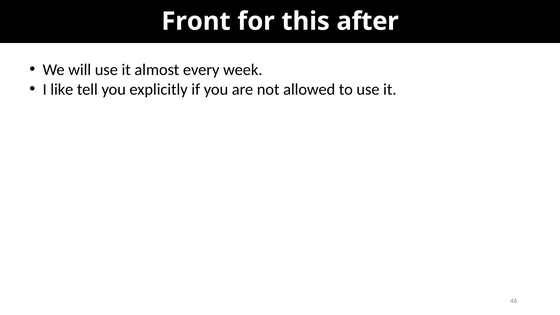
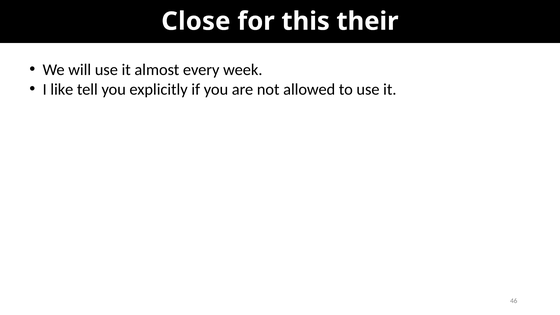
Front: Front -> Close (196, 21)
after: after -> their (368, 21)
